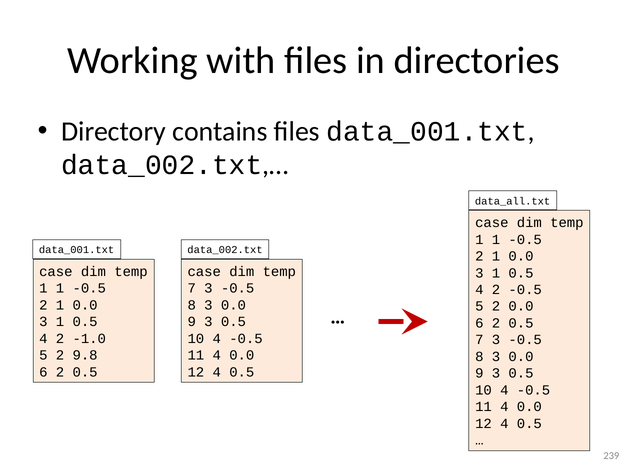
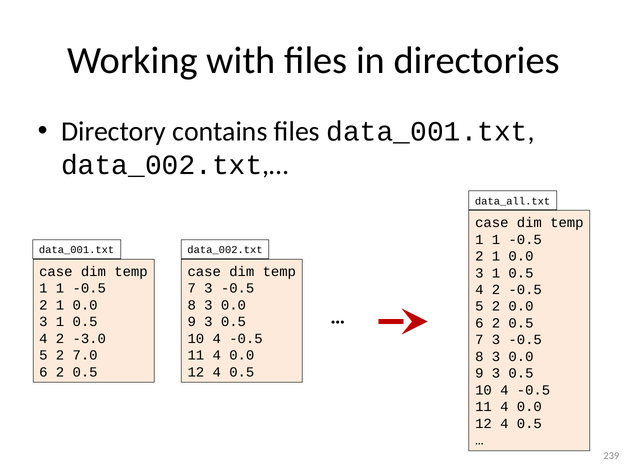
-1.0: -1.0 -> -3.0 (89, 339)
9.8: 9.8 -> 7.0 (85, 355)
